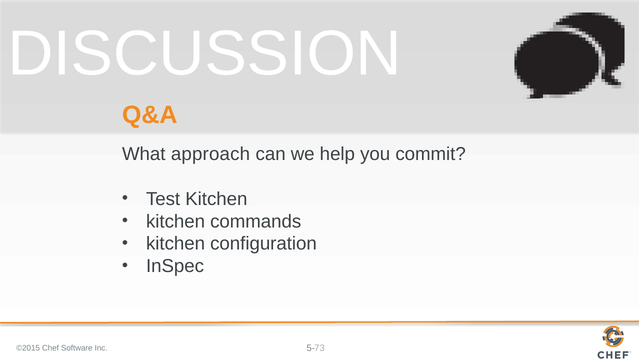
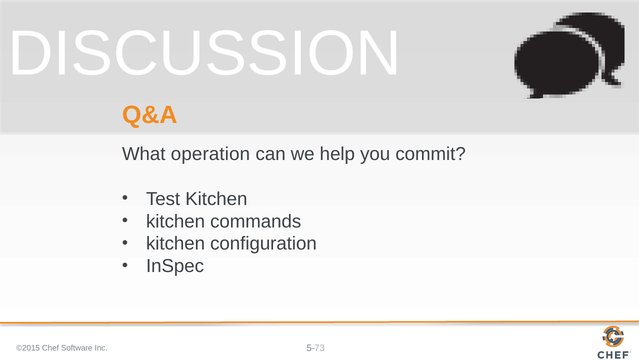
approach: approach -> operation (210, 154)
